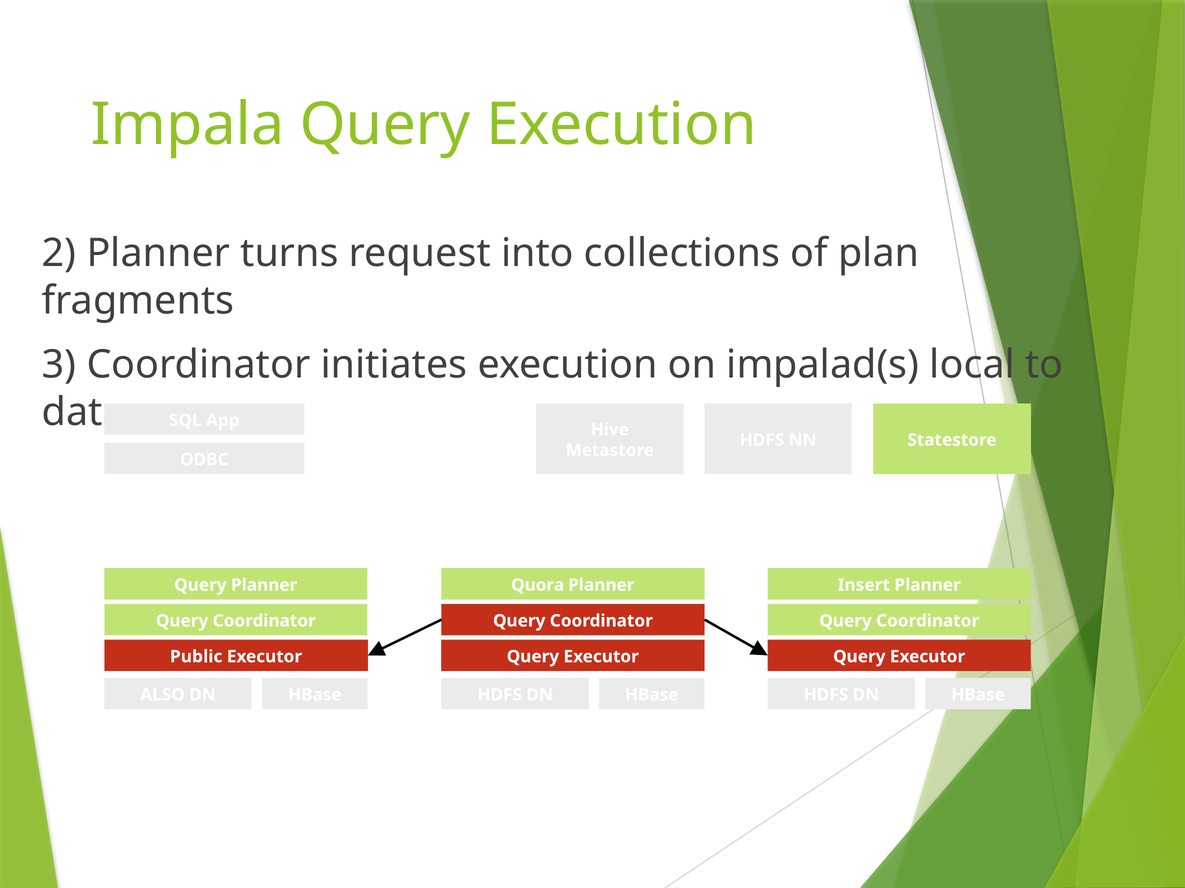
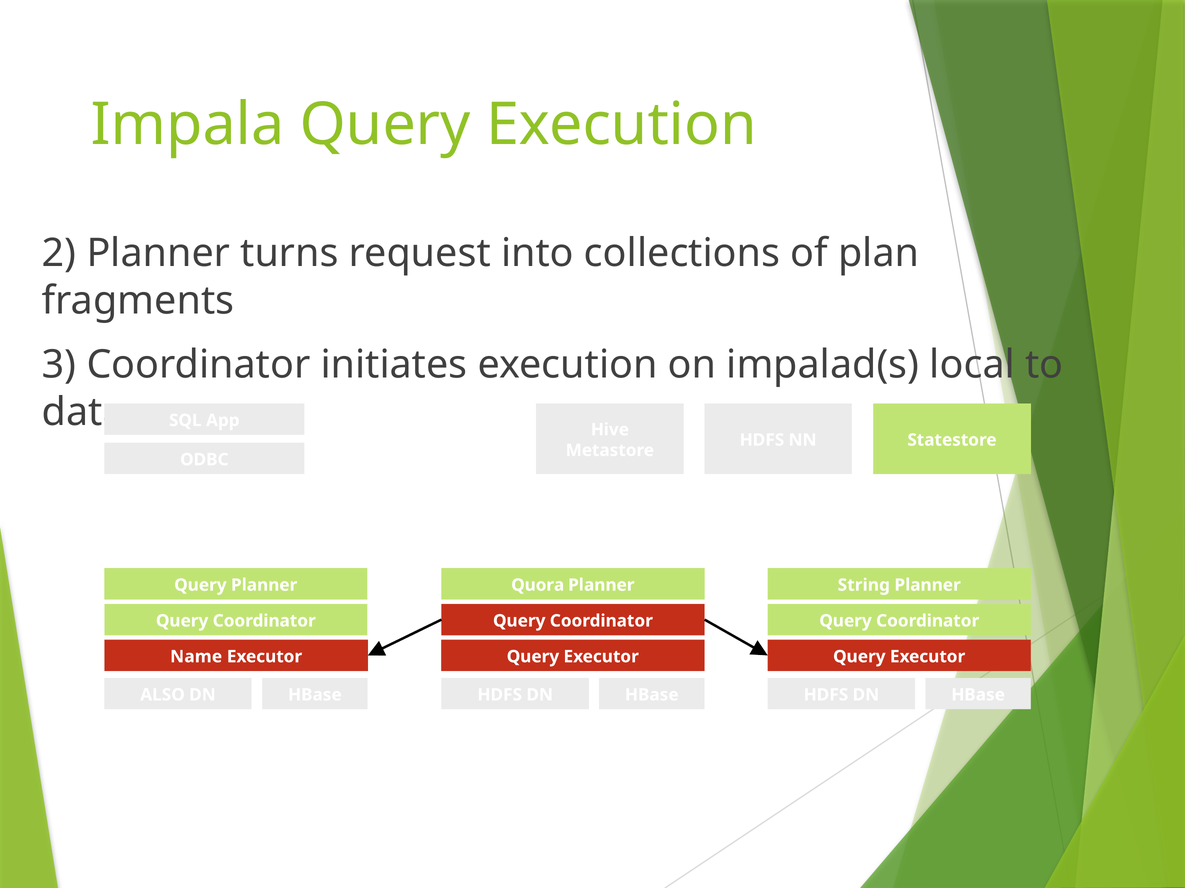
Insert: Insert -> String (864, 586)
Public: Public -> Name (196, 657)
